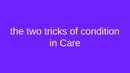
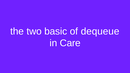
tricks: tricks -> basic (56, 31)
condition: condition -> dequeue (100, 31)
